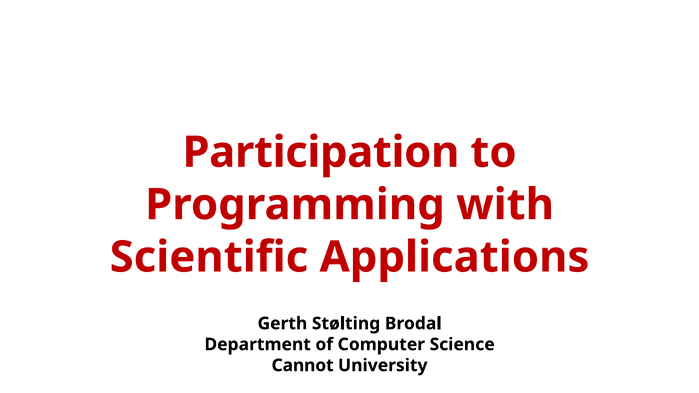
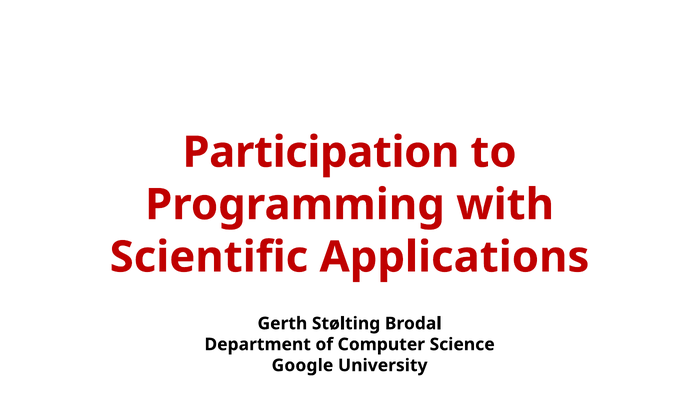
Cannot: Cannot -> Google (302, 366)
